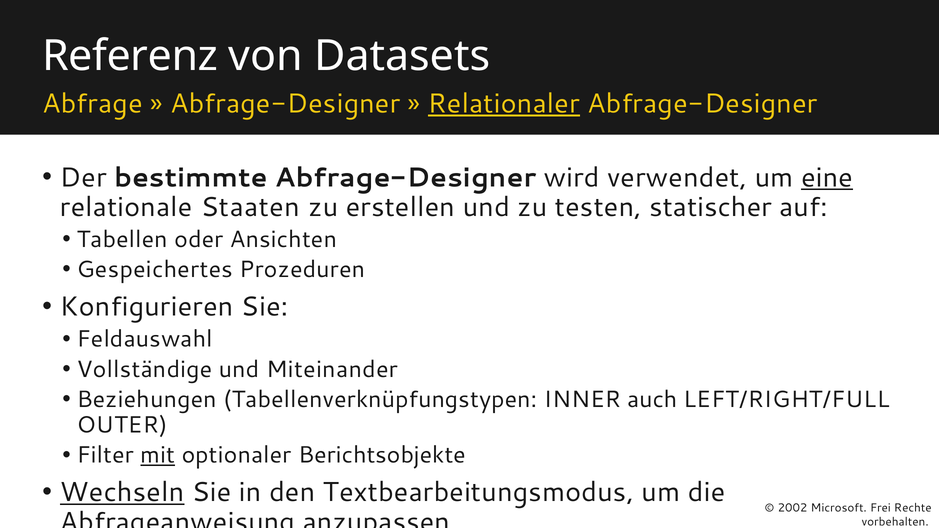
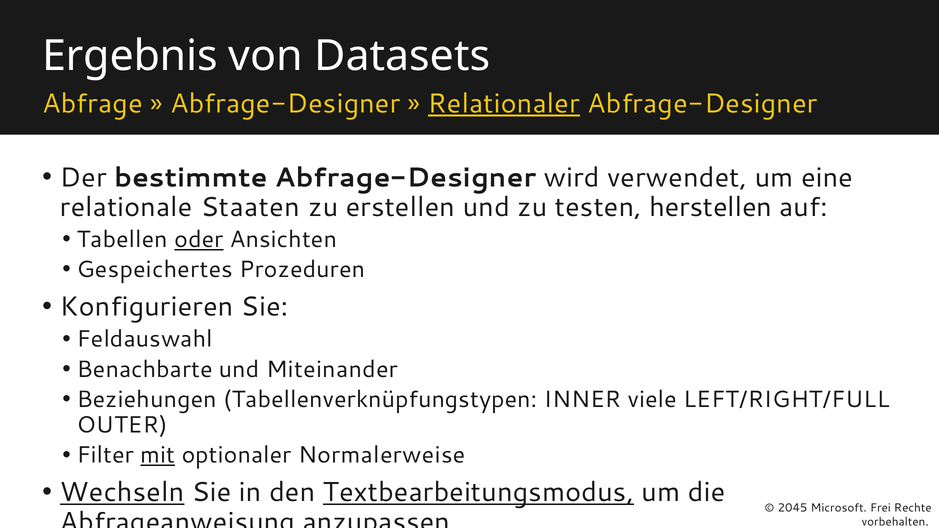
Referenz: Referenz -> Ergebnis (130, 56)
eine underline: present -> none (827, 178)
statischer: statischer -> herstellen (711, 207)
oder underline: none -> present (199, 240)
Vollständige: Vollständige -> Benachbarte (145, 370)
auch: auch -> viele (652, 400)
Berichtsobjekte: Berichtsobjekte -> Normalerweise (382, 455)
Textbearbeitungsmodus underline: none -> present (478, 493)
2002: 2002 -> 2045 (793, 508)
